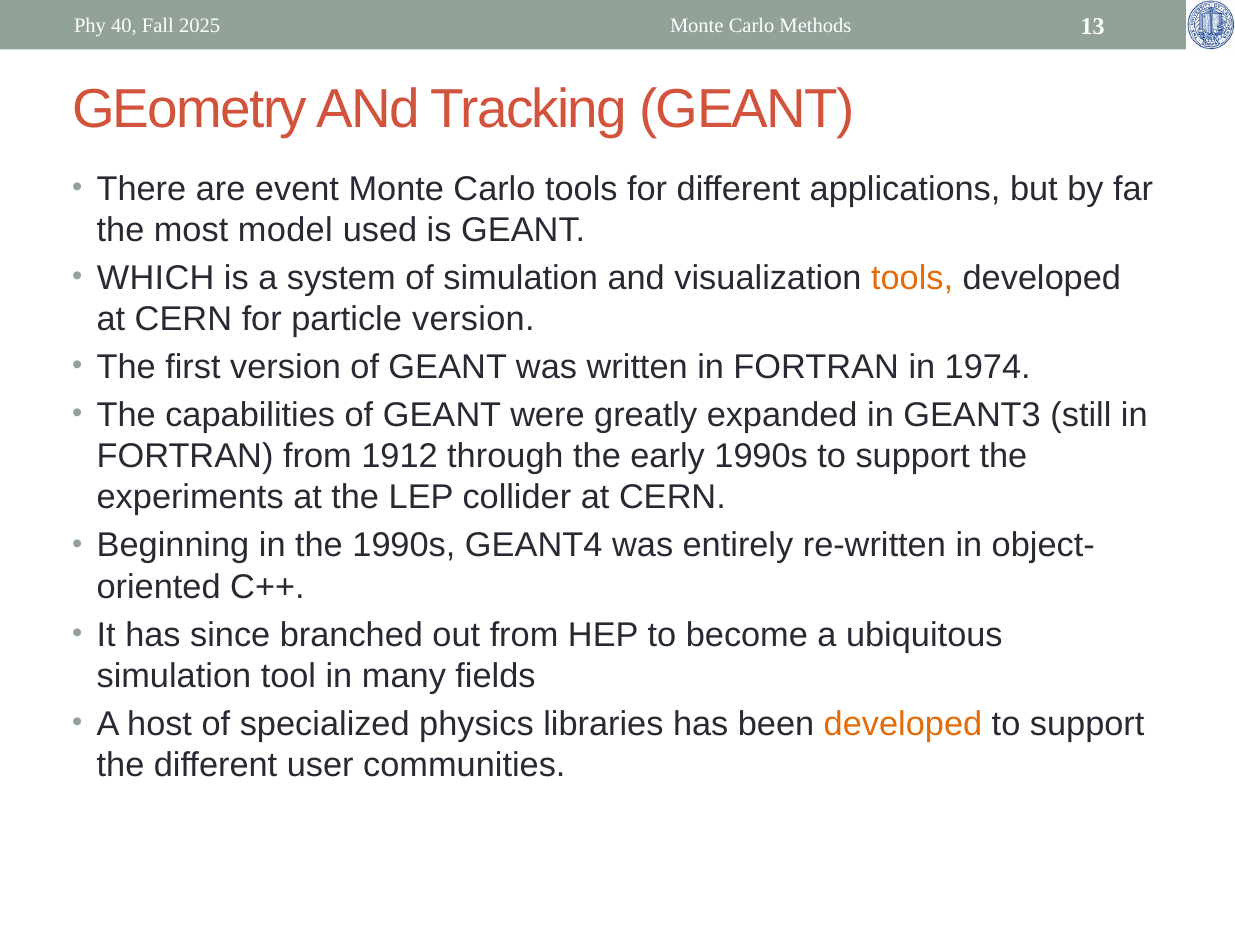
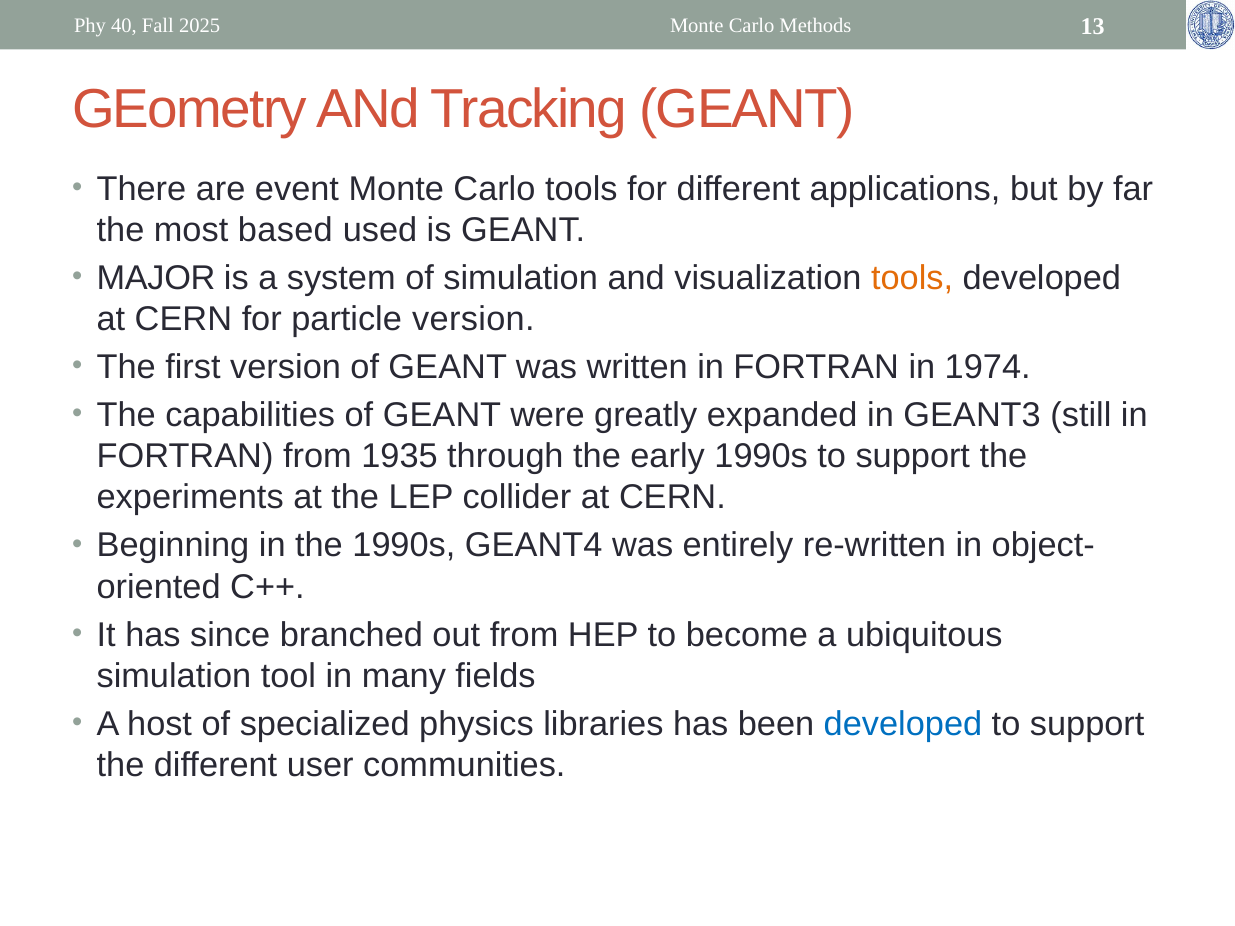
model: model -> based (285, 230)
WHICH: WHICH -> MAJOR (156, 278)
1912: 1912 -> 1935 (400, 456)
developed colour: orange -> blue (903, 724)
